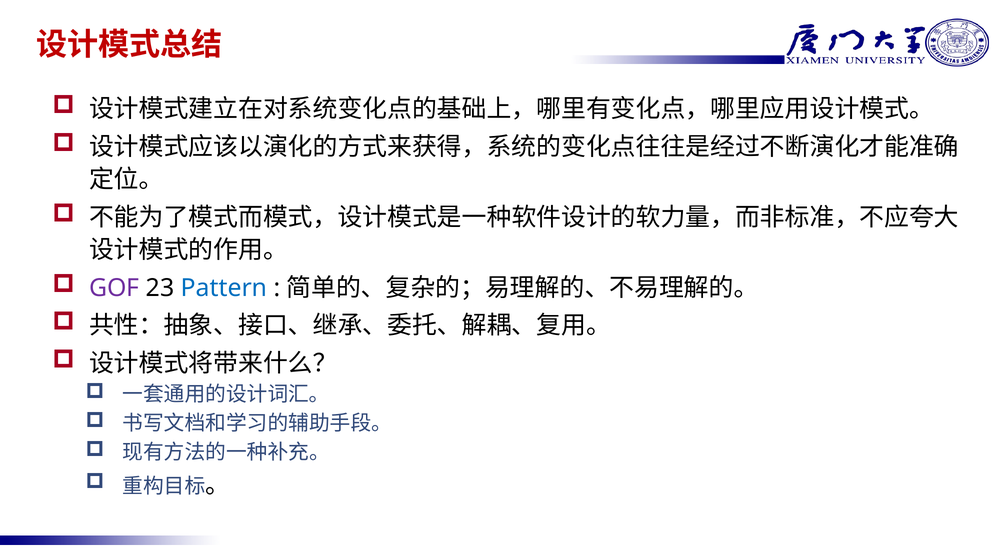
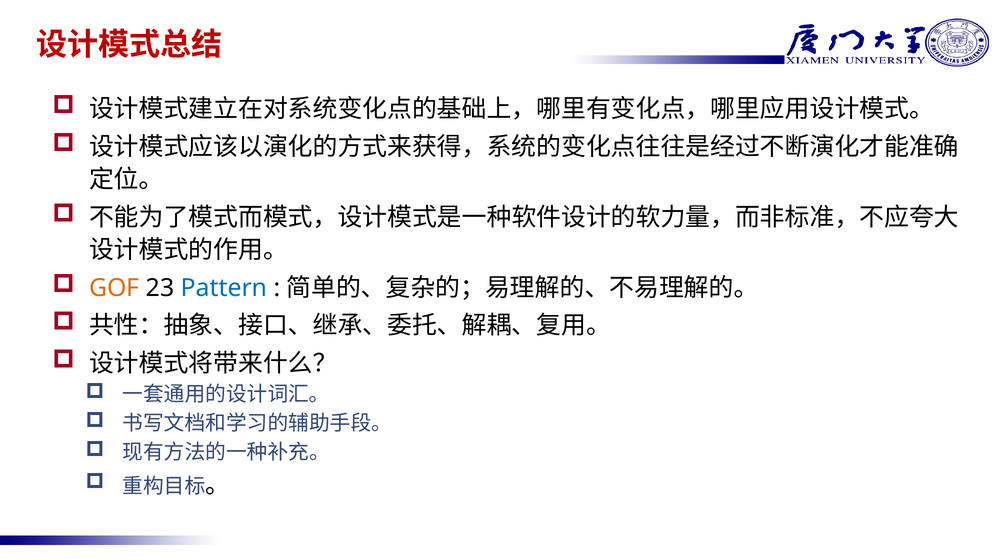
GOF colour: purple -> orange (114, 288)
